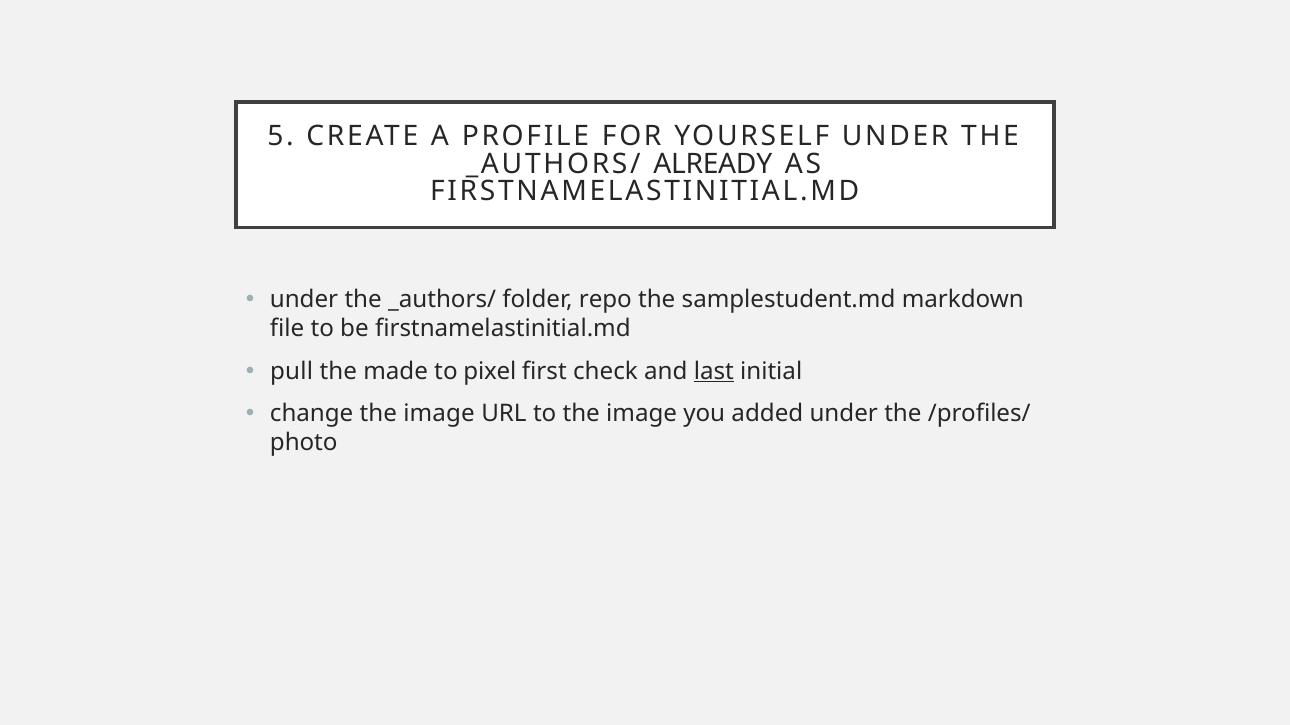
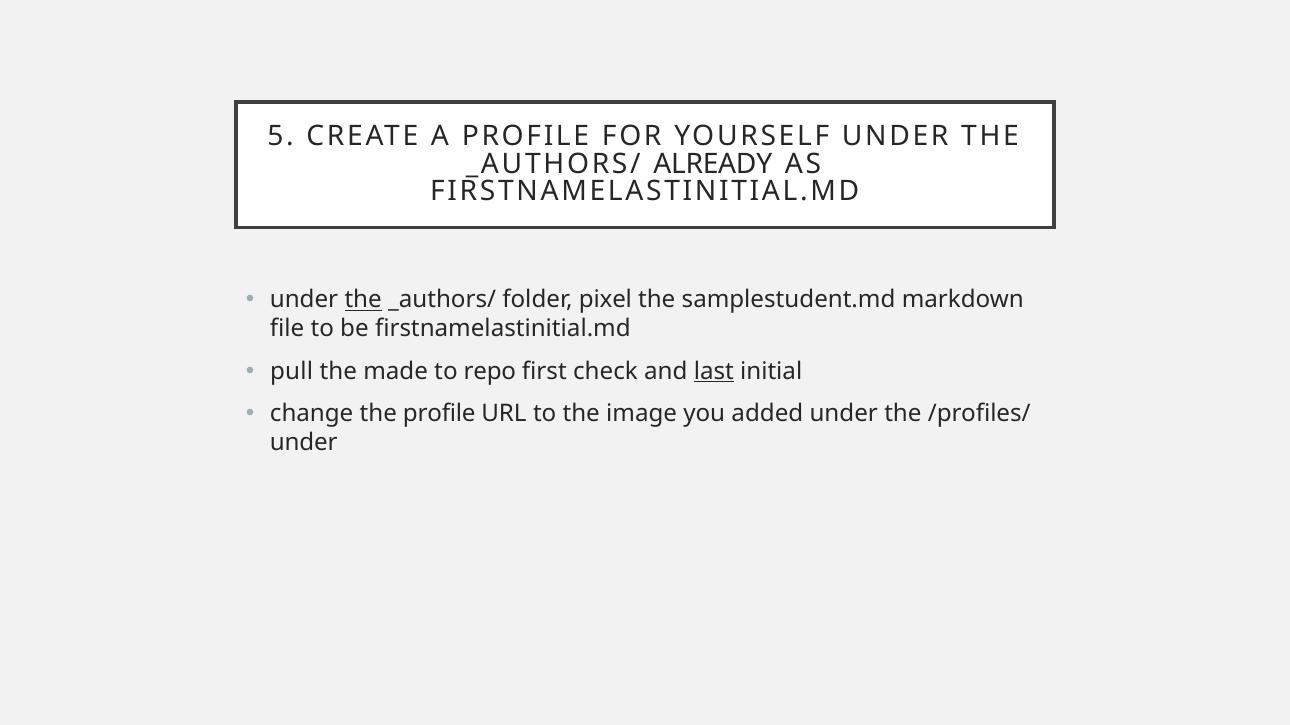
the underline: none -> present (363, 300)
repo: repo -> pixel (605, 300)
pixel: pixel -> repo (490, 372)
change the image: image -> profile (439, 414)
photo: photo -> under (304, 443)
